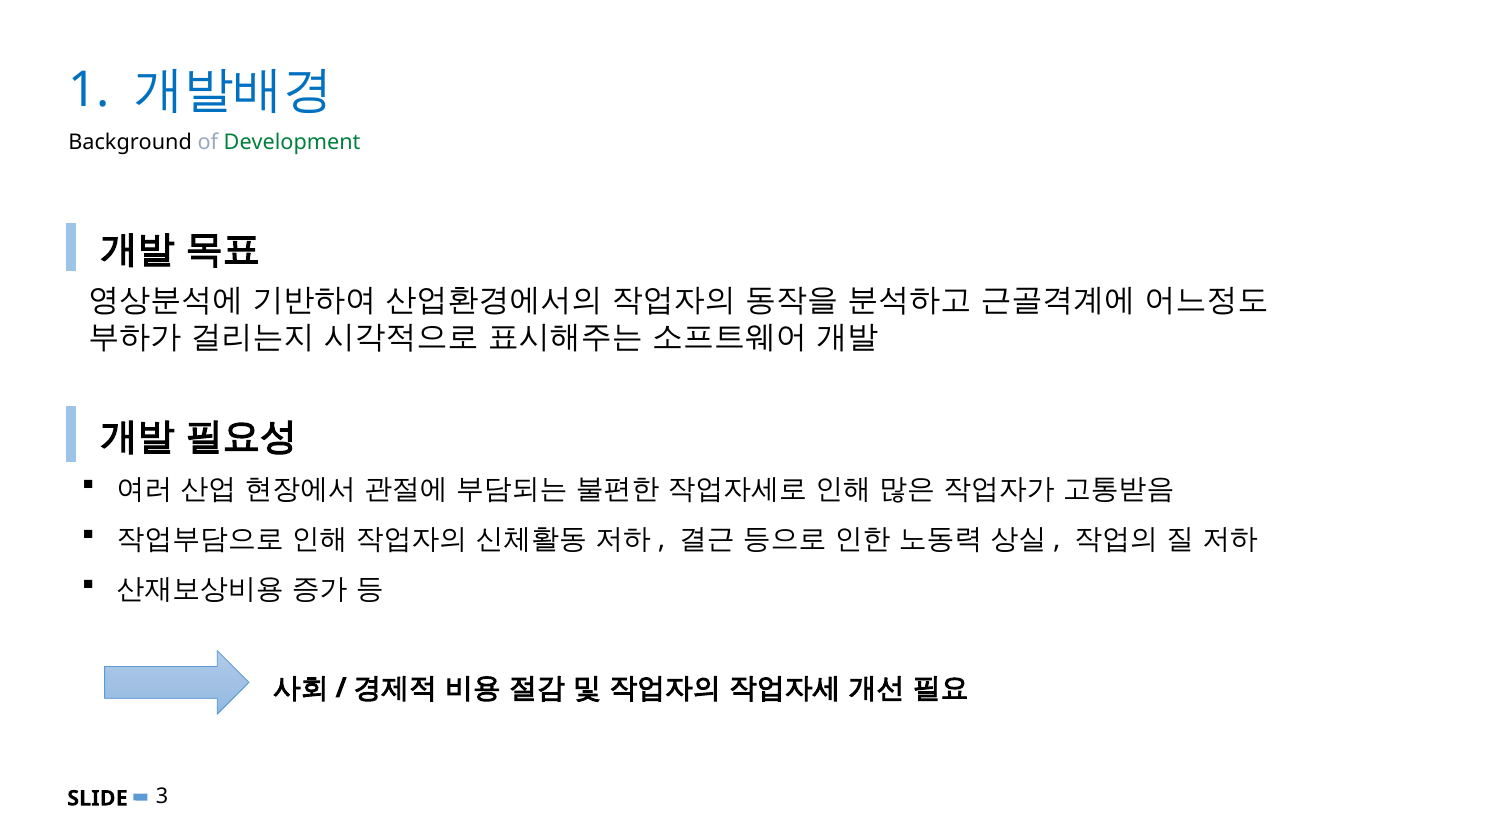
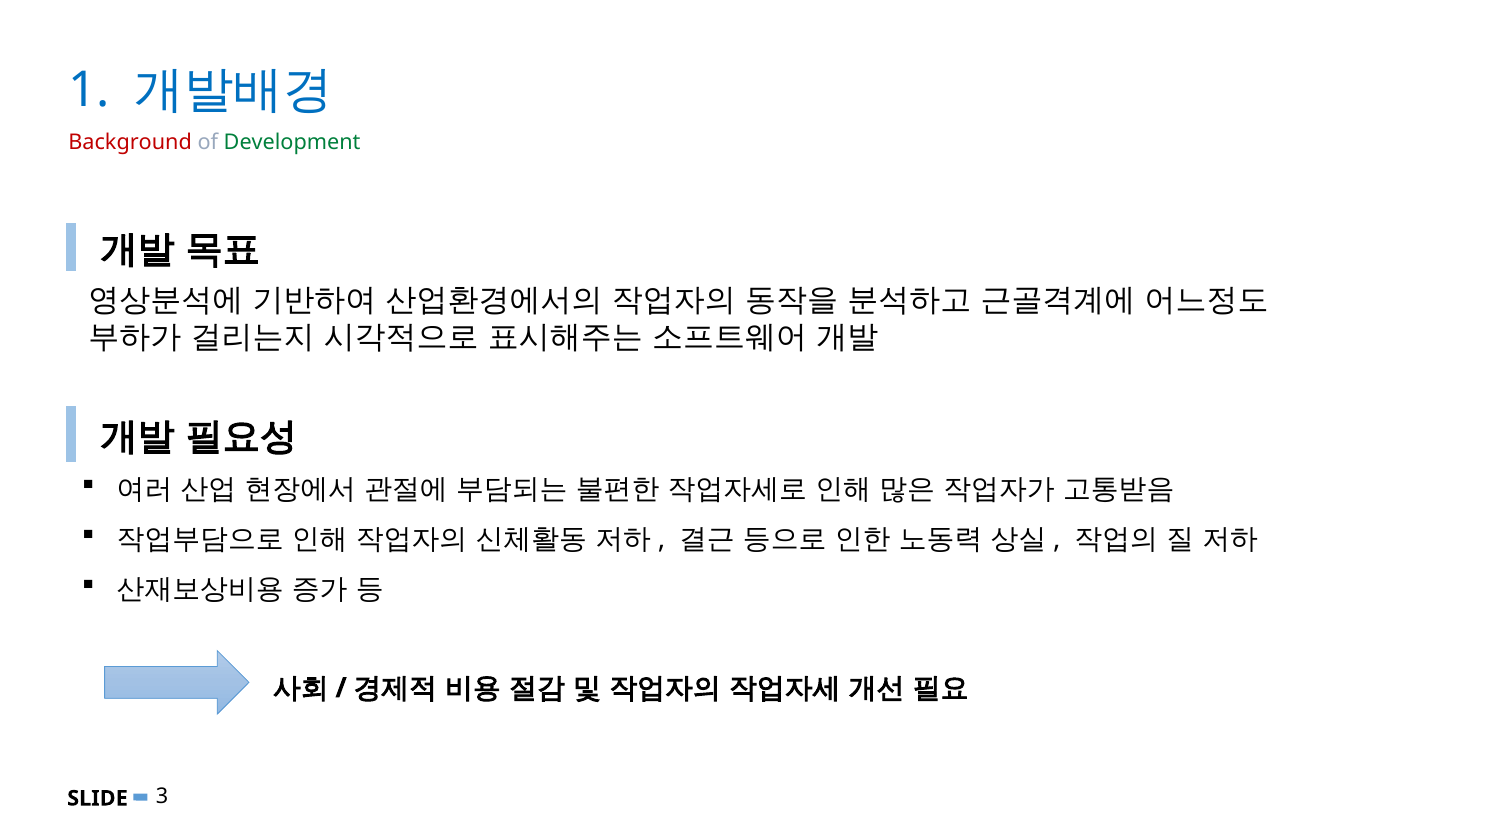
Background colour: black -> red (130, 142)
